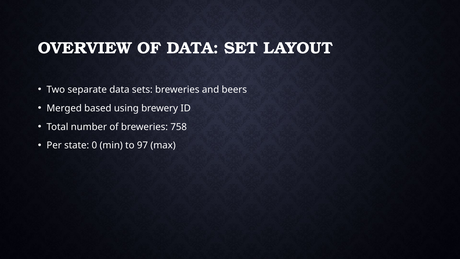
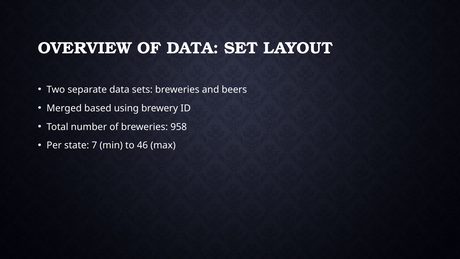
758: 758 -> 958 (179, 127)
0: 0 -> 7 (94, 145)
97: 97 -> 46 (142, 145)
